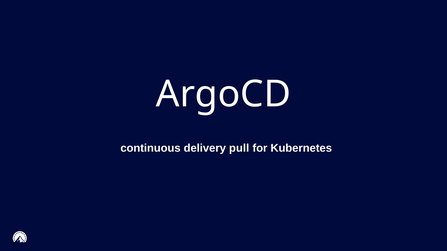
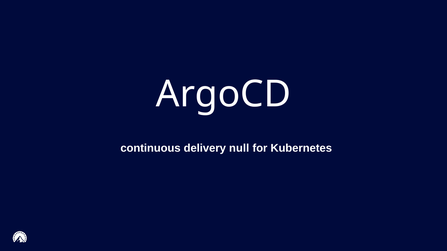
pull: pull -> null (239, 148)
